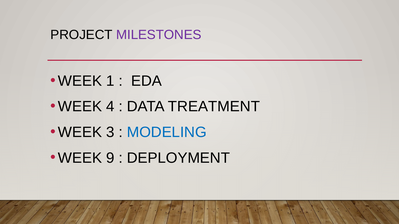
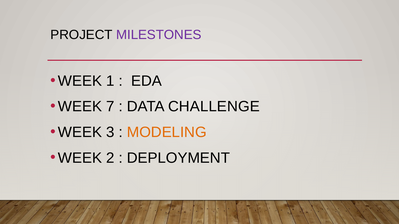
4: 4 -> 7 (110, 107)
TREATMENT: TREATMENT -> CHALLENGE (214, 107)
MODELING colour: blue -> orange (167, 132)
9: 9 -> 2 (110, 158)
